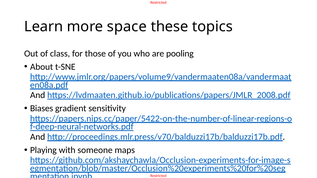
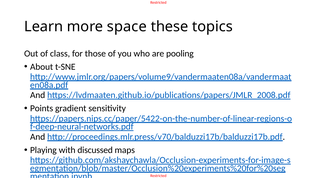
Biases: Biases -> Points (42, 109)
someone: someone -> discussed (95, 150)
